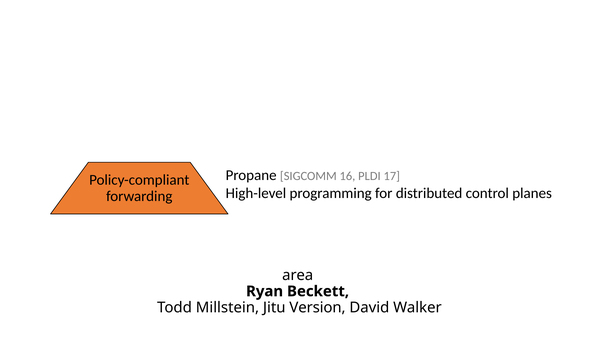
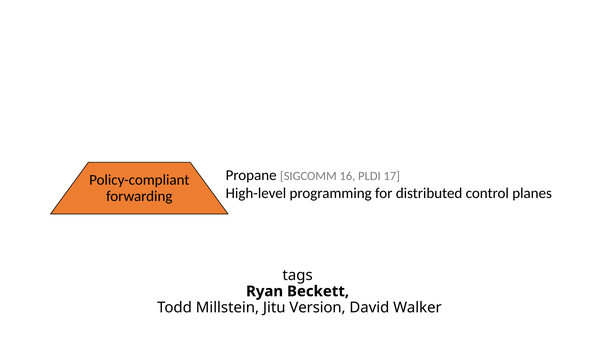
area: area -> tags (298, 275)
